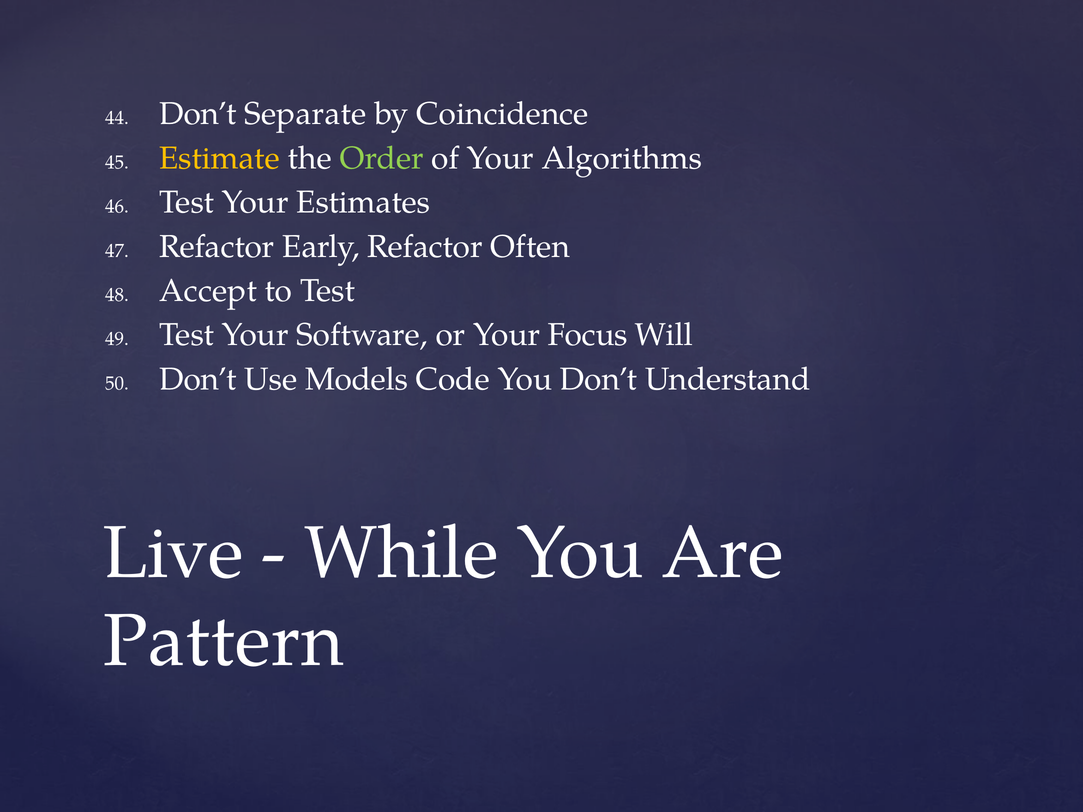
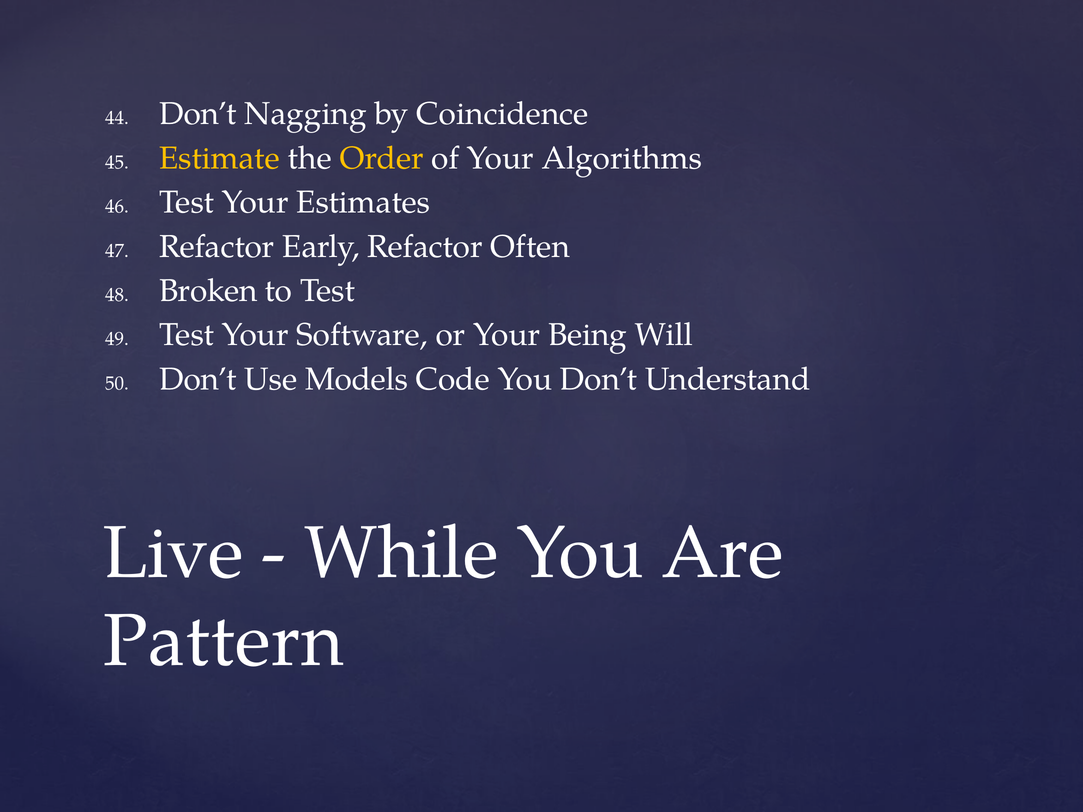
Separate: Separate -> Nagging (305, 114)
Order colour: light green -> yellow (382, 158)
Accept: Accept -> Broken (208, 291)
Focus: Focus -> Being (588, 335)
